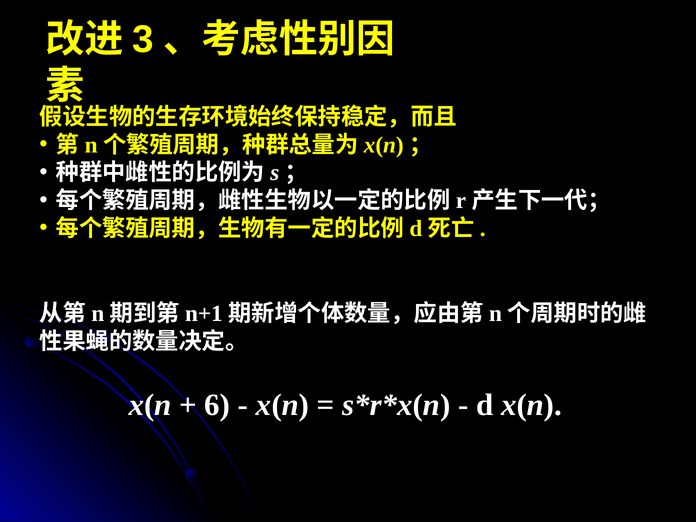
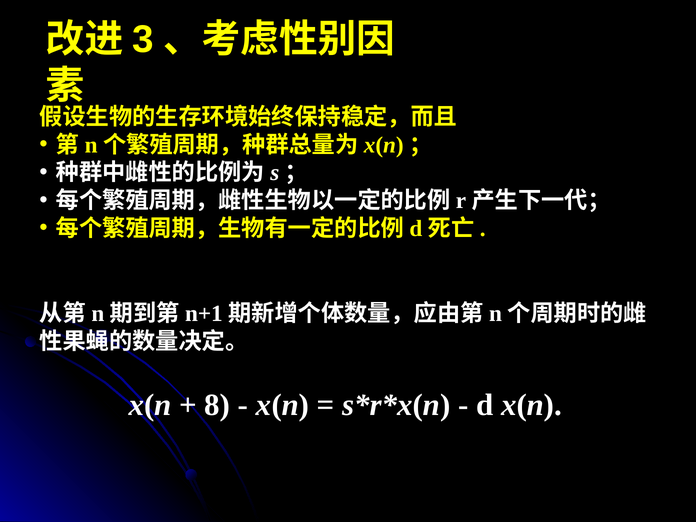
6: 6 -> 8 (217, 405)
